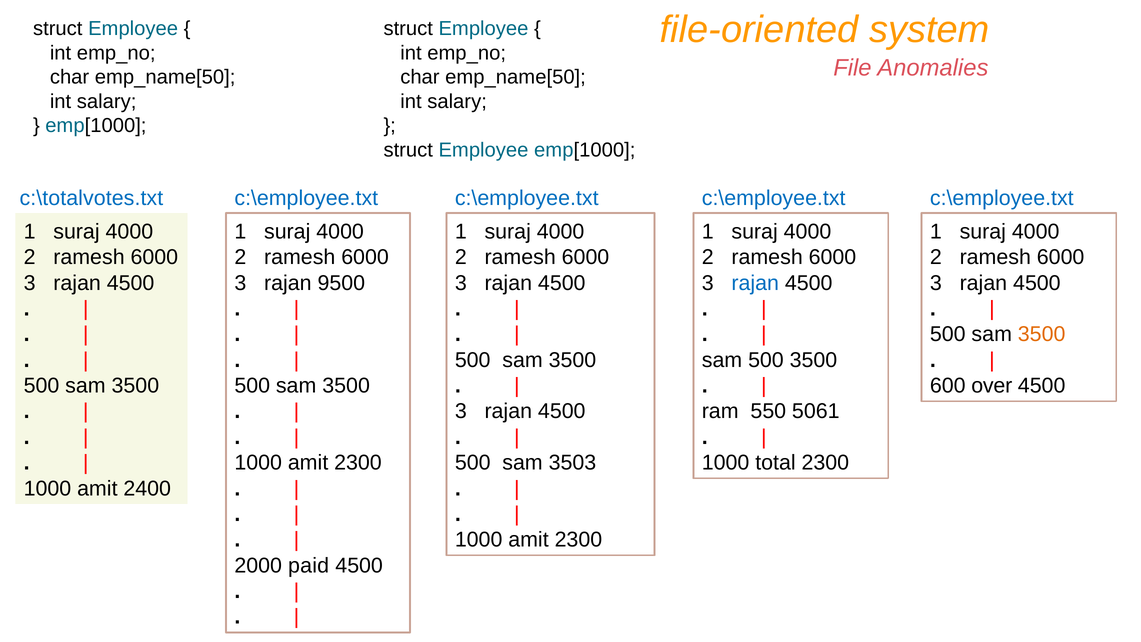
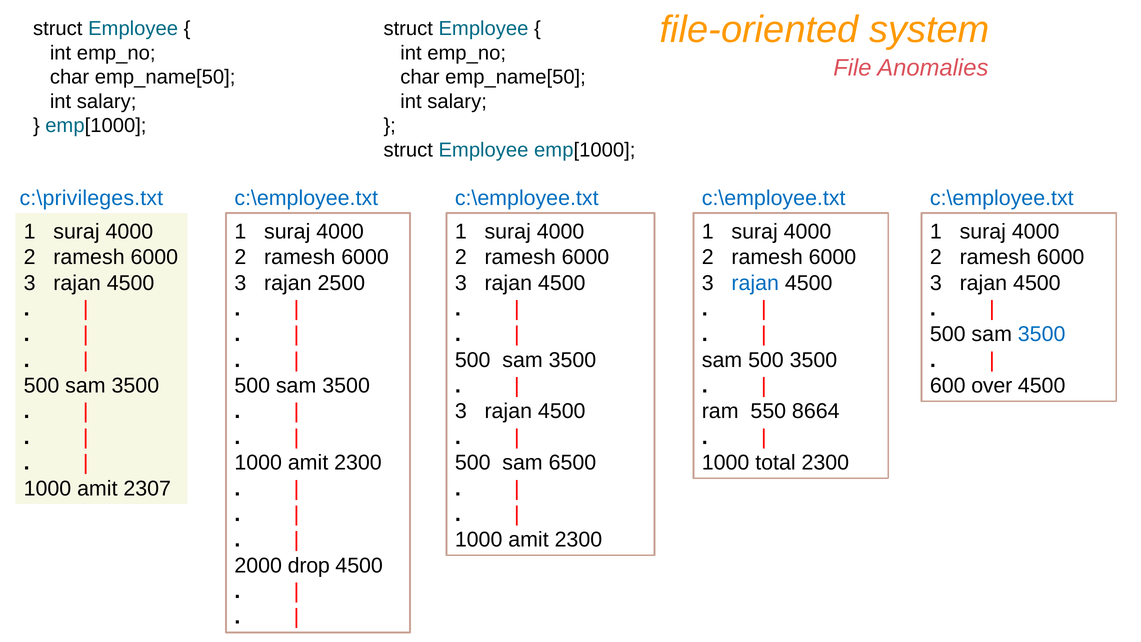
c:\totalvotes.txt: c:\totalvotes.txt -> c:\privileges.txt (91, 198)
9500: 9500 -> 2500 (341, 283)
3500 colour: orange -> blue (1042, 334)
5061: 5061 -> 8664 (816, 411)
3503: 3503 -> 6500 (572, 463)
2400: 2400 -> 2307 (147, 488)
paid: paid -> drop (309, 565)
